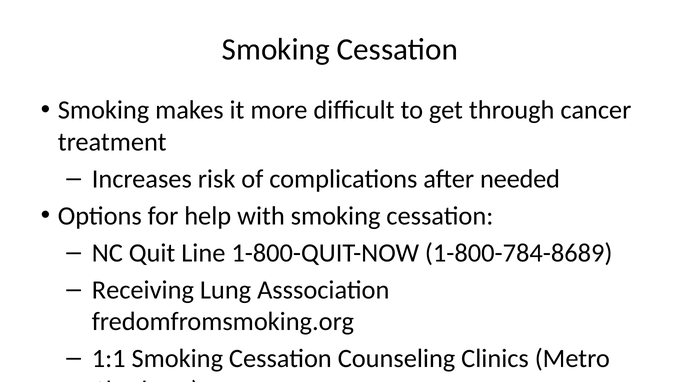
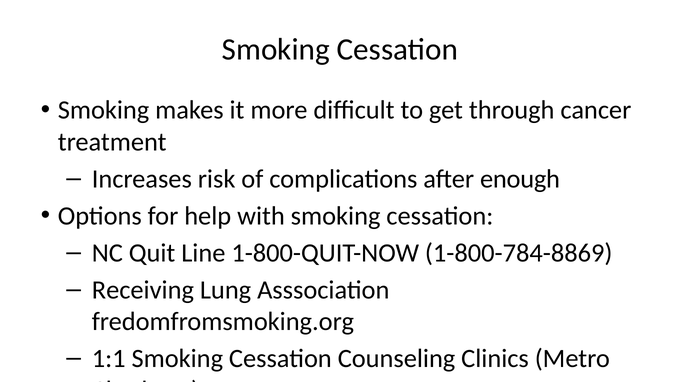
needed: needed -> enough (520, 179)
1-800-784-8689: 1-800-784-8689 -> 1-800-784-8869 (519, 253)
